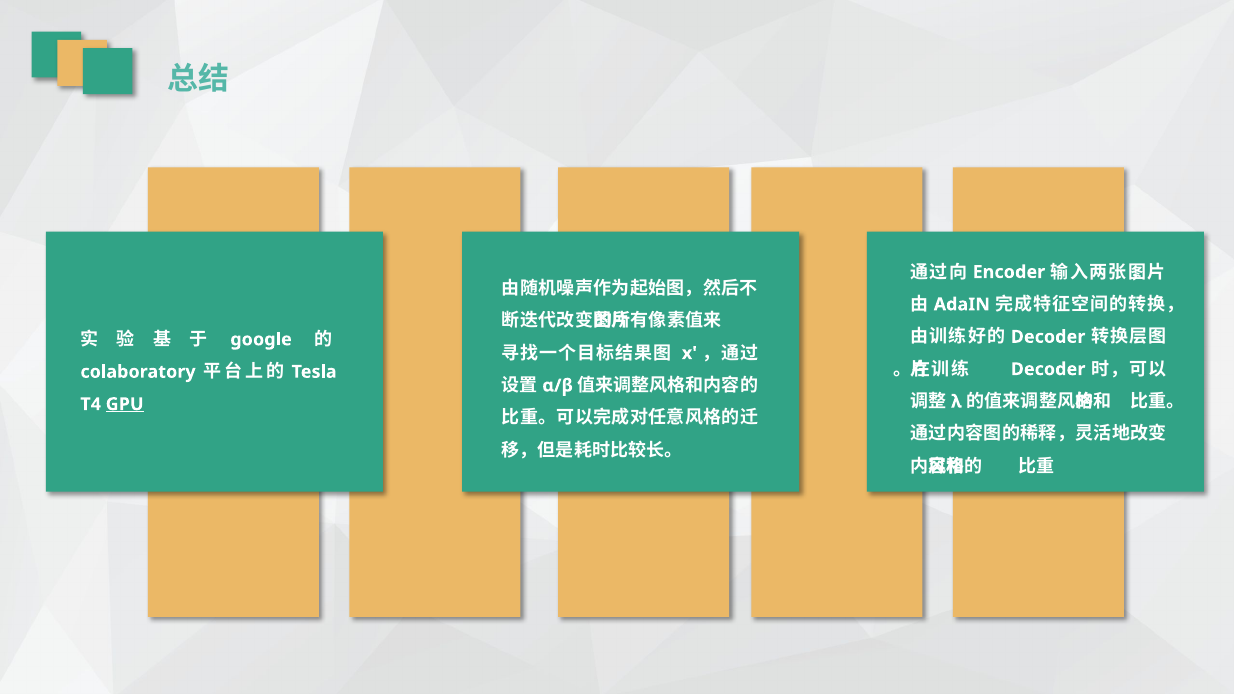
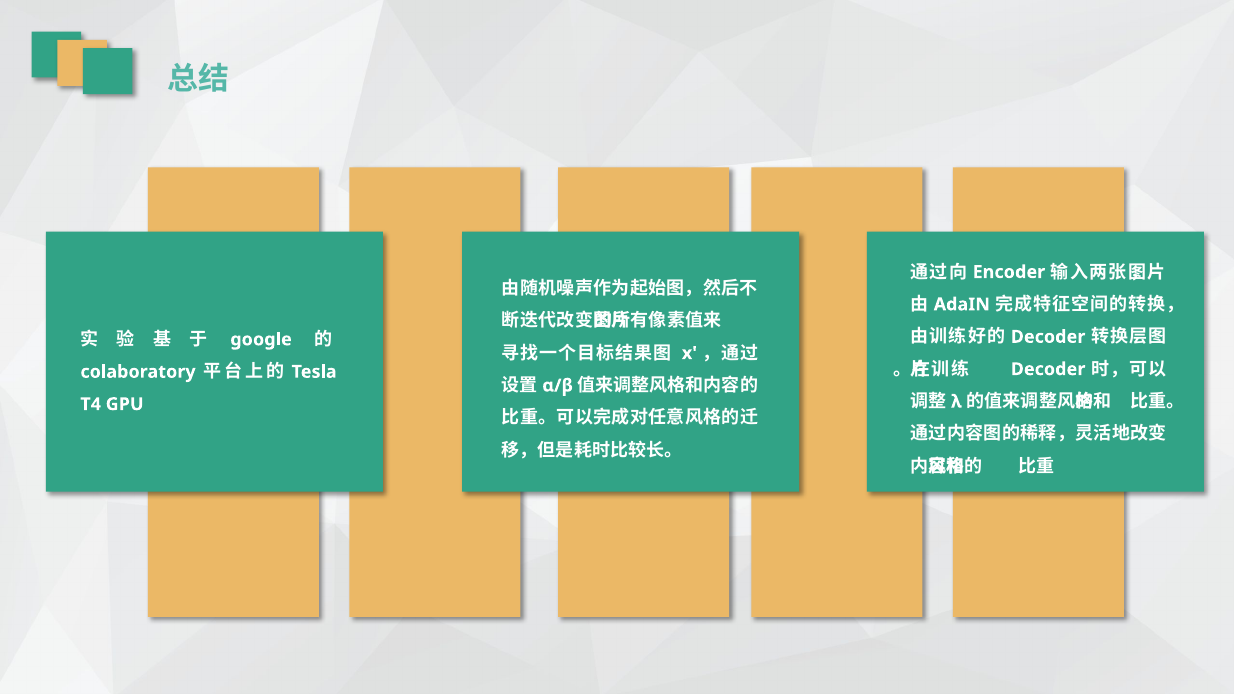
GPU underline: present -> none (125, 404)
